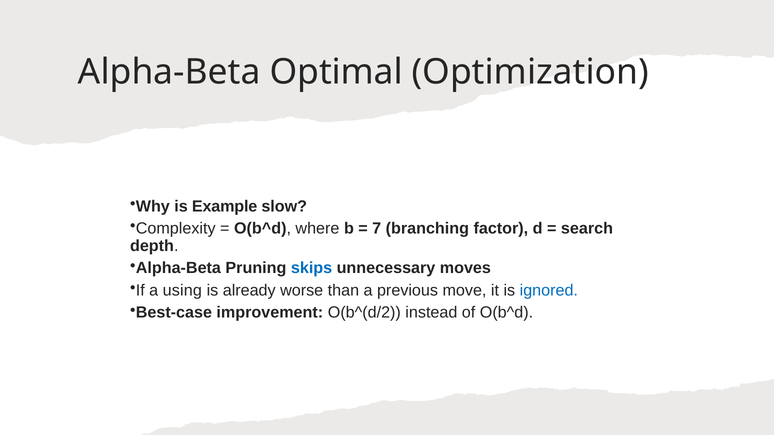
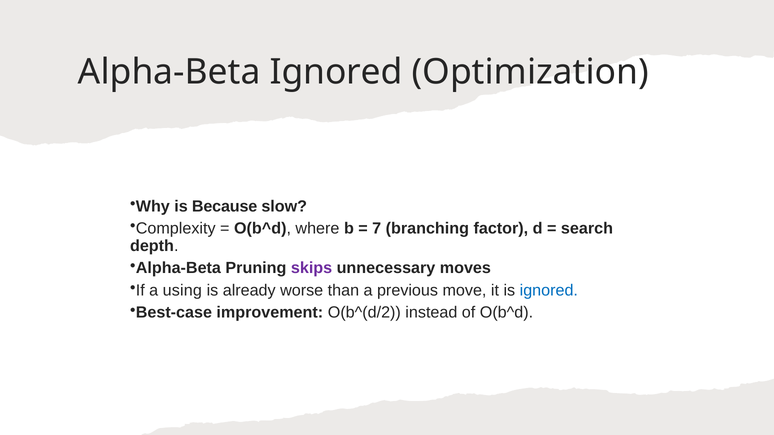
Alpha-Beta Optimal: Optimal -> Ignored (336, 72)
Example: Example -> Because (225, 206)
skips colour: blue -> purple (312, 268)
